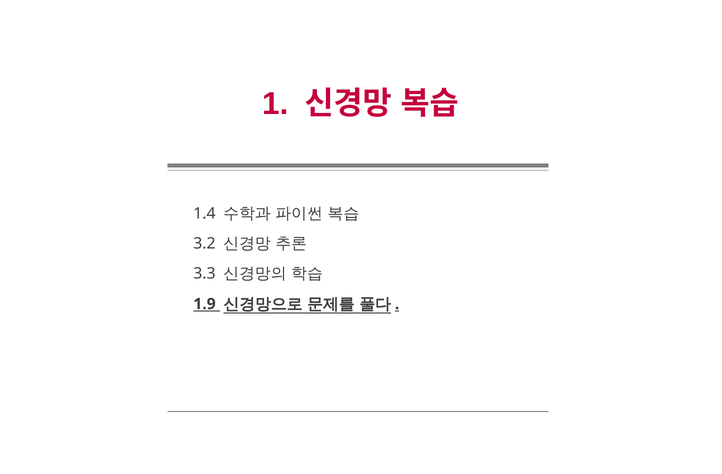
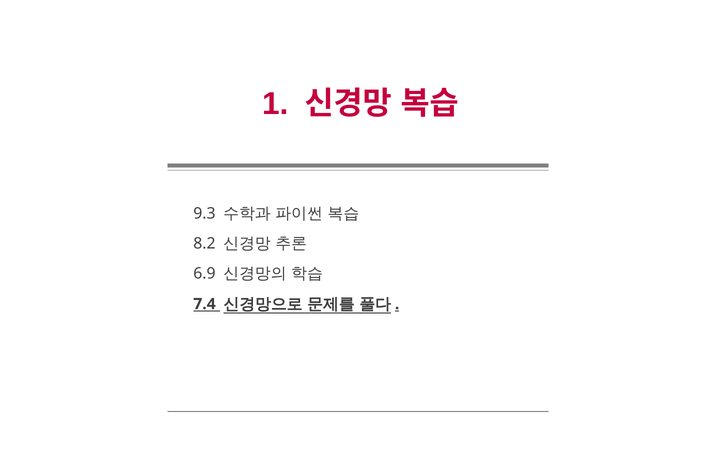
1.4: 1.4 -> 9.3 (204, 213)
3.2: 3.2 -> 8.2 (204, 244)
3.3: 3.3 -> 6.9 (204, 274)
1.9: 1.9 -> 7.4 (204, 304)
